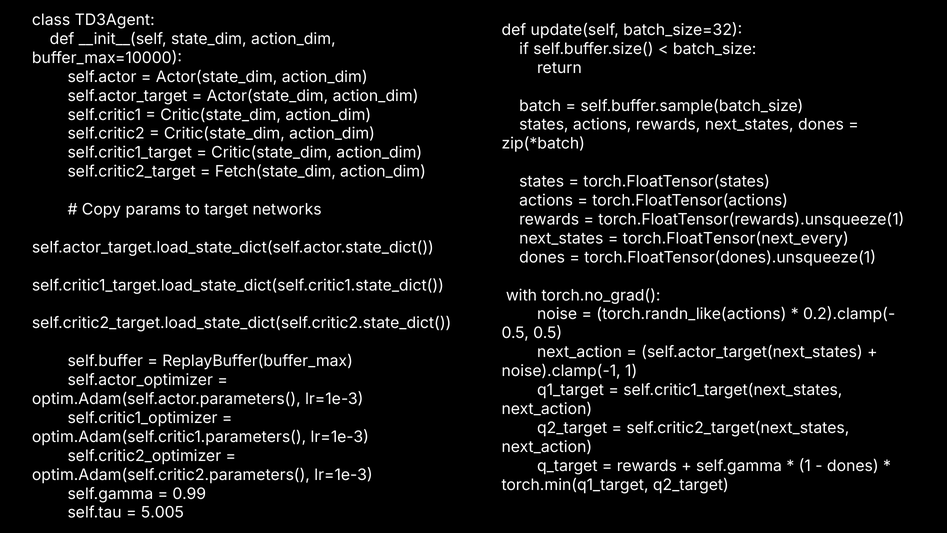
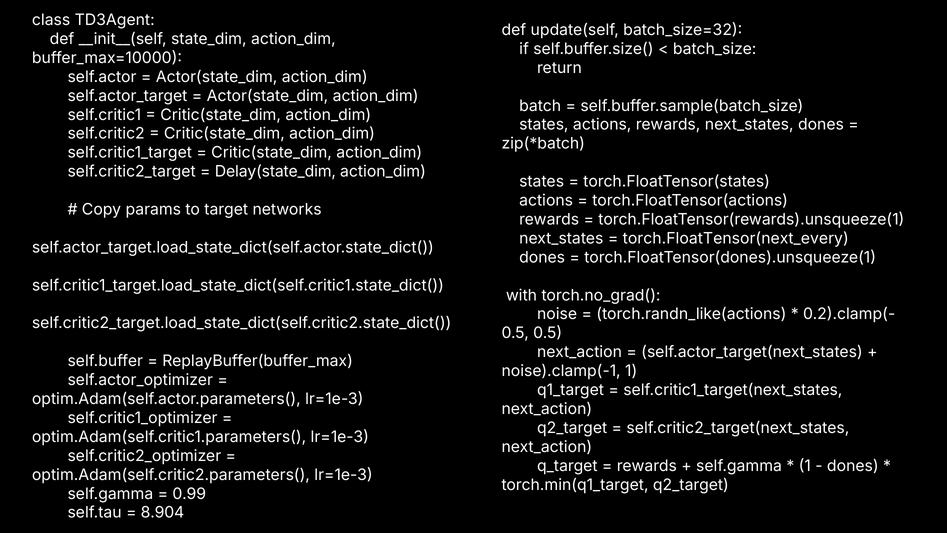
Fetch(state_dim: Fetch(state_dim -> Delay(state_dim (275, 172)
5.005: 5.005 -> 8.904 (163, 512)
